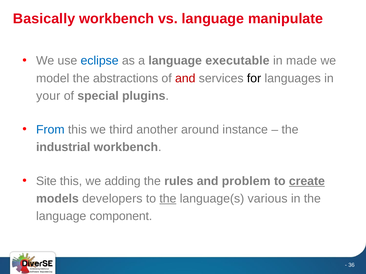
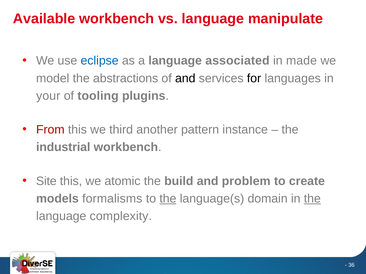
Basically: Basically -> Available (44, 19)
executable: executable -> associated (237, 61)
and colour: red -> black (185, 78)
special: special -> tooling (98, 96)
From colour: blue -> red (50, 130)
around: around -> pattern (200, 130)
adding: adding -> atomic (122, 181)
rules: rules -> build (179, 181)
create underline: present -> none (307, 181)
developers: developers -> formalisms (112, 199)
various: various -> domain (268, 199)
the underline: none -> present (312, 199)
component: component -> complexity (121, 216)
